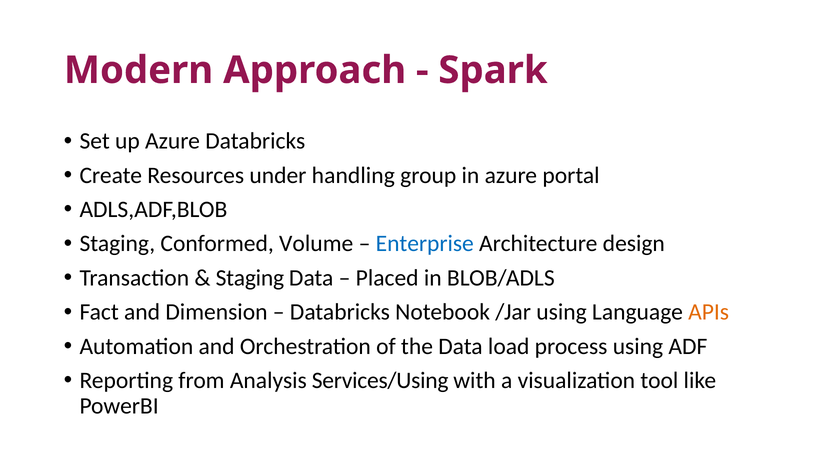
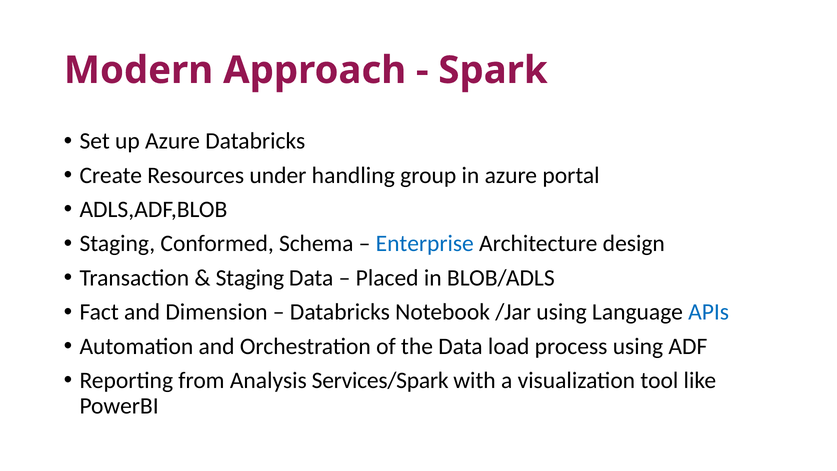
Volume: Volume -> Schema (316, 244)
APIs colour: orange -> blue (709, 312)
Services/Using: Services/Using -> Services/Spark (380, 380)
